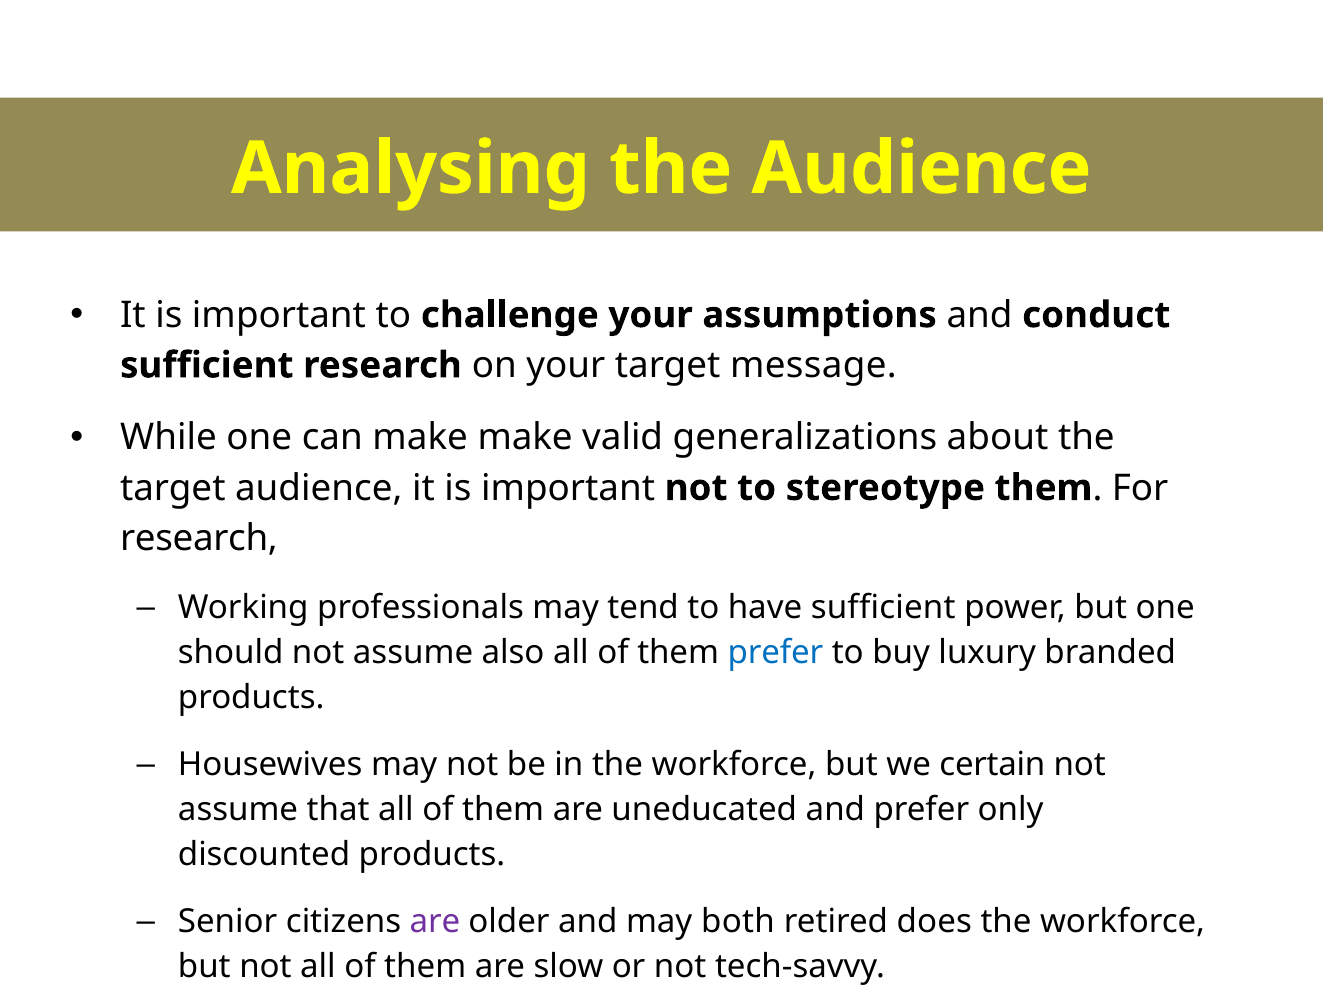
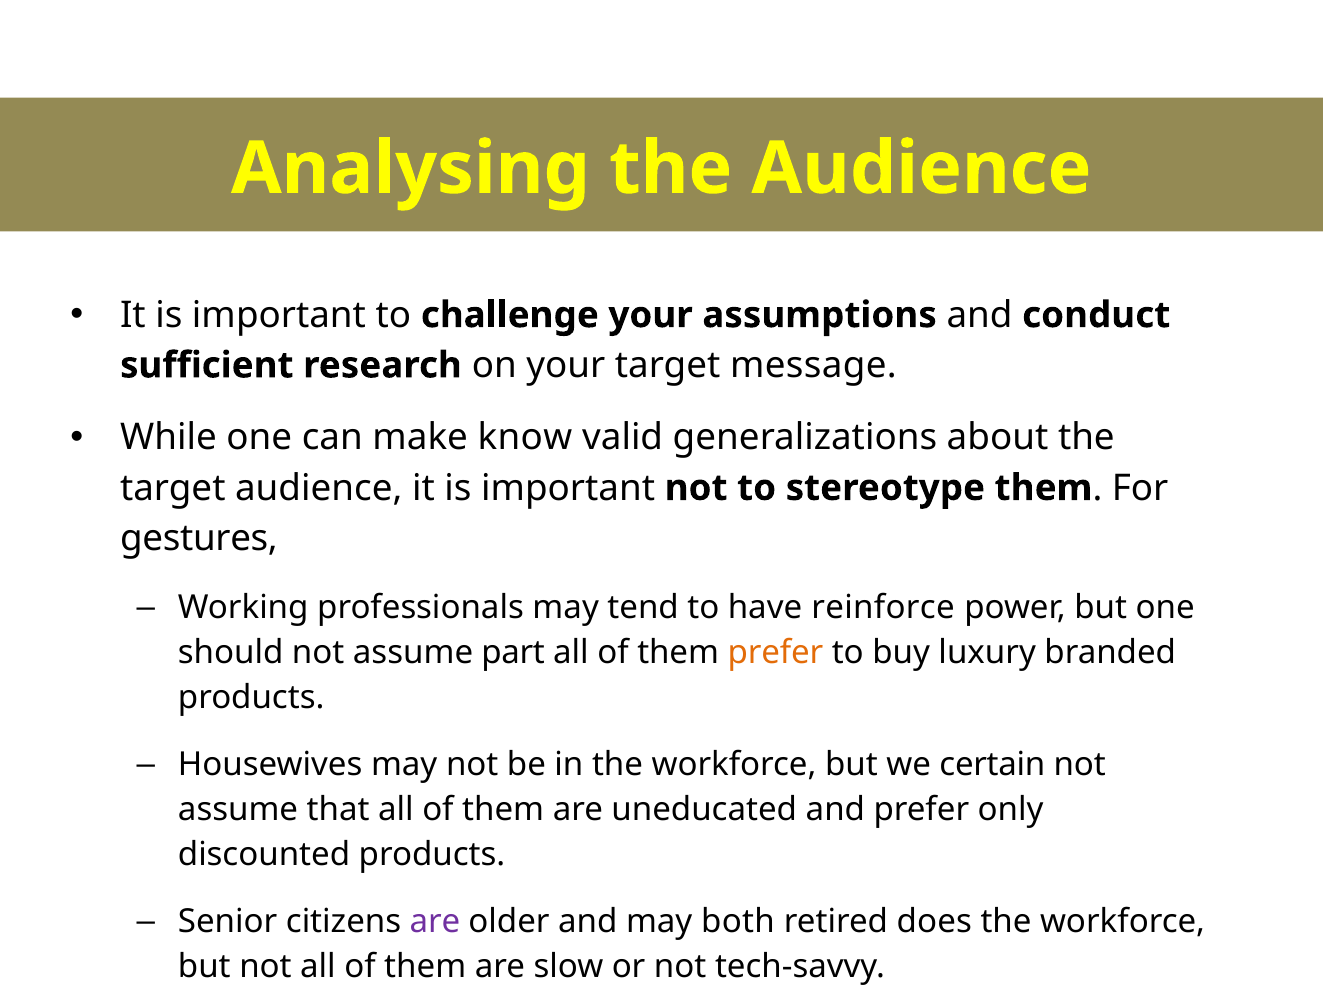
make make: make -> know (525, 438)
research: research -> gestures (199, 538)
have sufficient: sufficient -> reinforce (883, 608)
also: also -> part (513, 653)
prefer colour: blue -> orange (775, 653)
